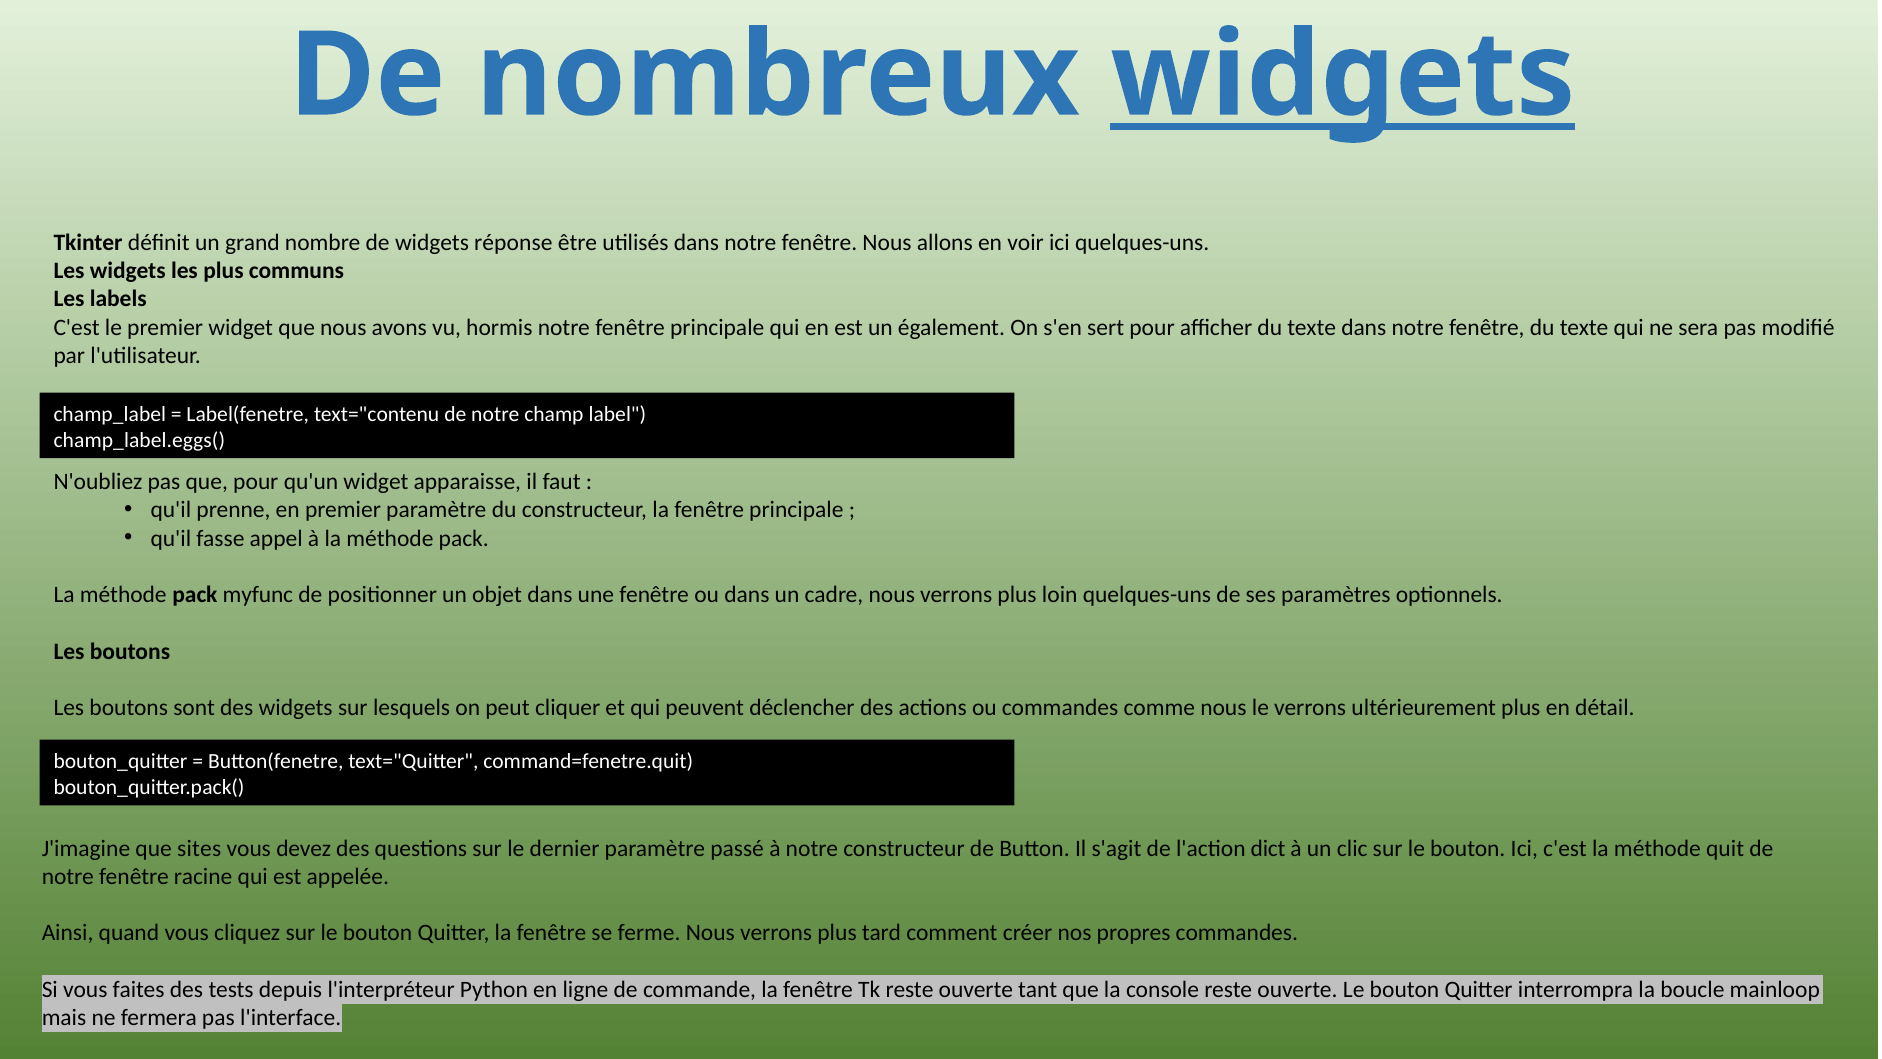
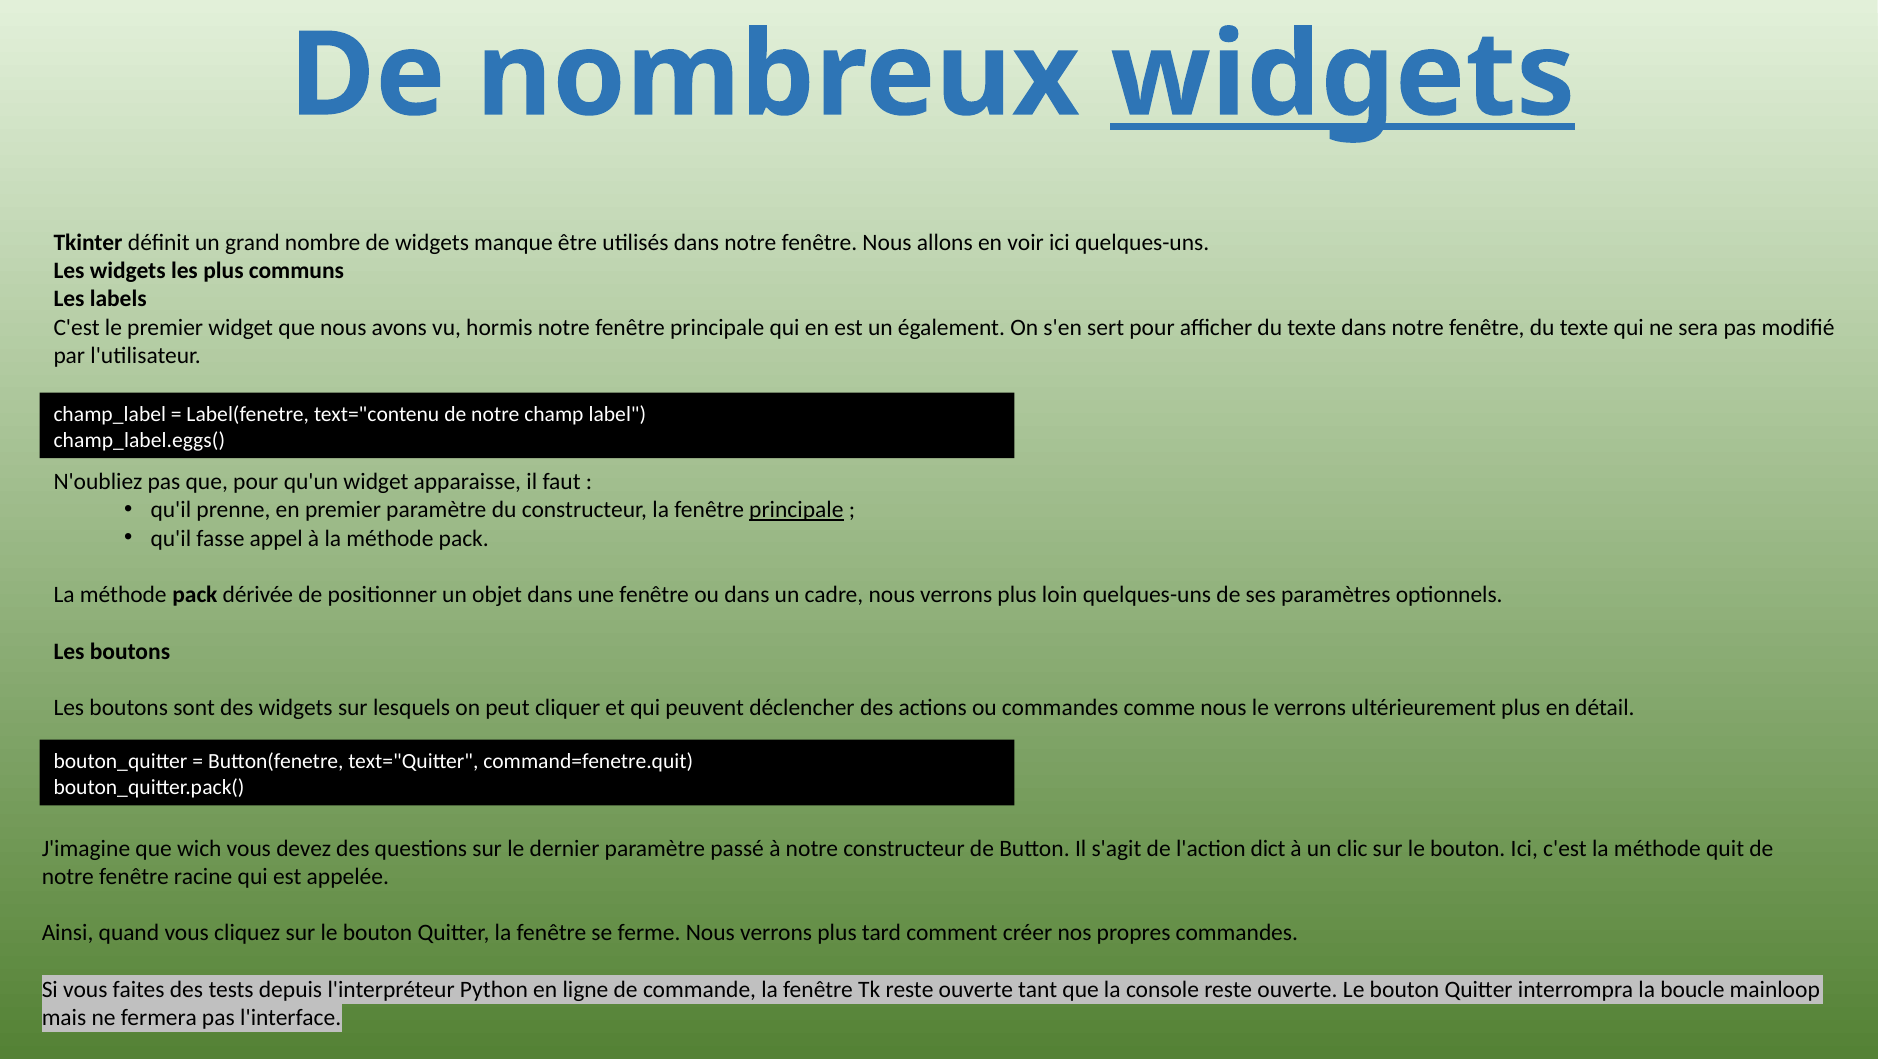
réponse: réponse -> manque (513, 243)
principale underline: none -> present (796, 510)
myfunc: myfunc -> dérivée (258, 595)
sites: sites -> wich (199, 848)
